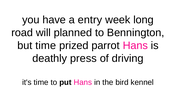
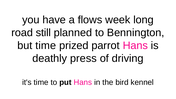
entry: entry -> flows (90, 20)
will: will -> still (43, 33)
